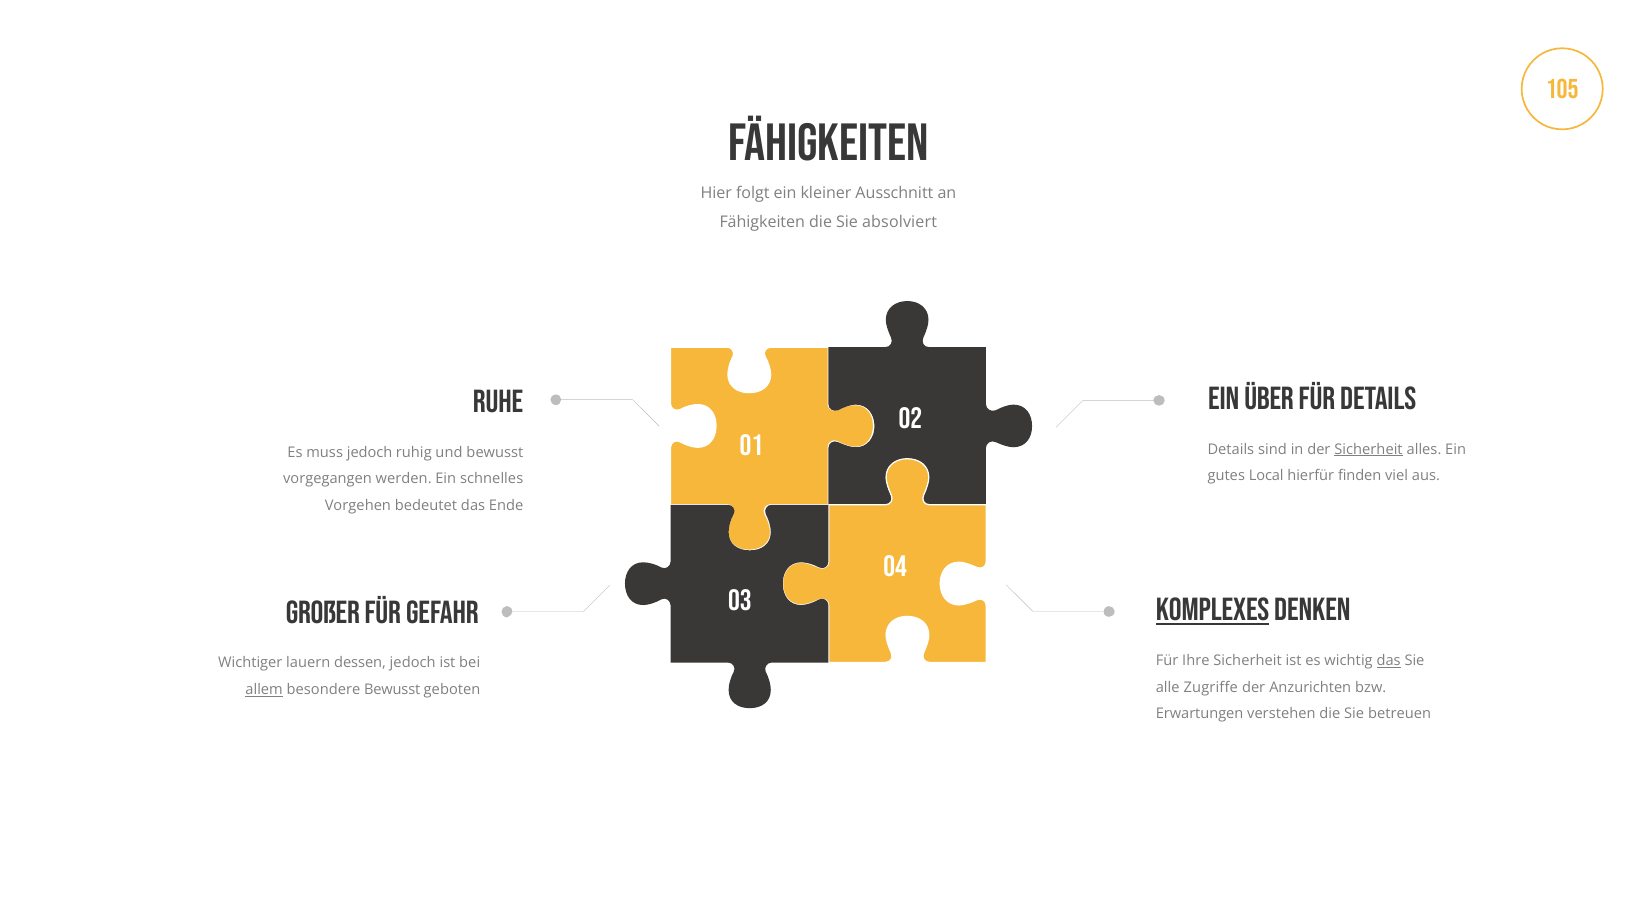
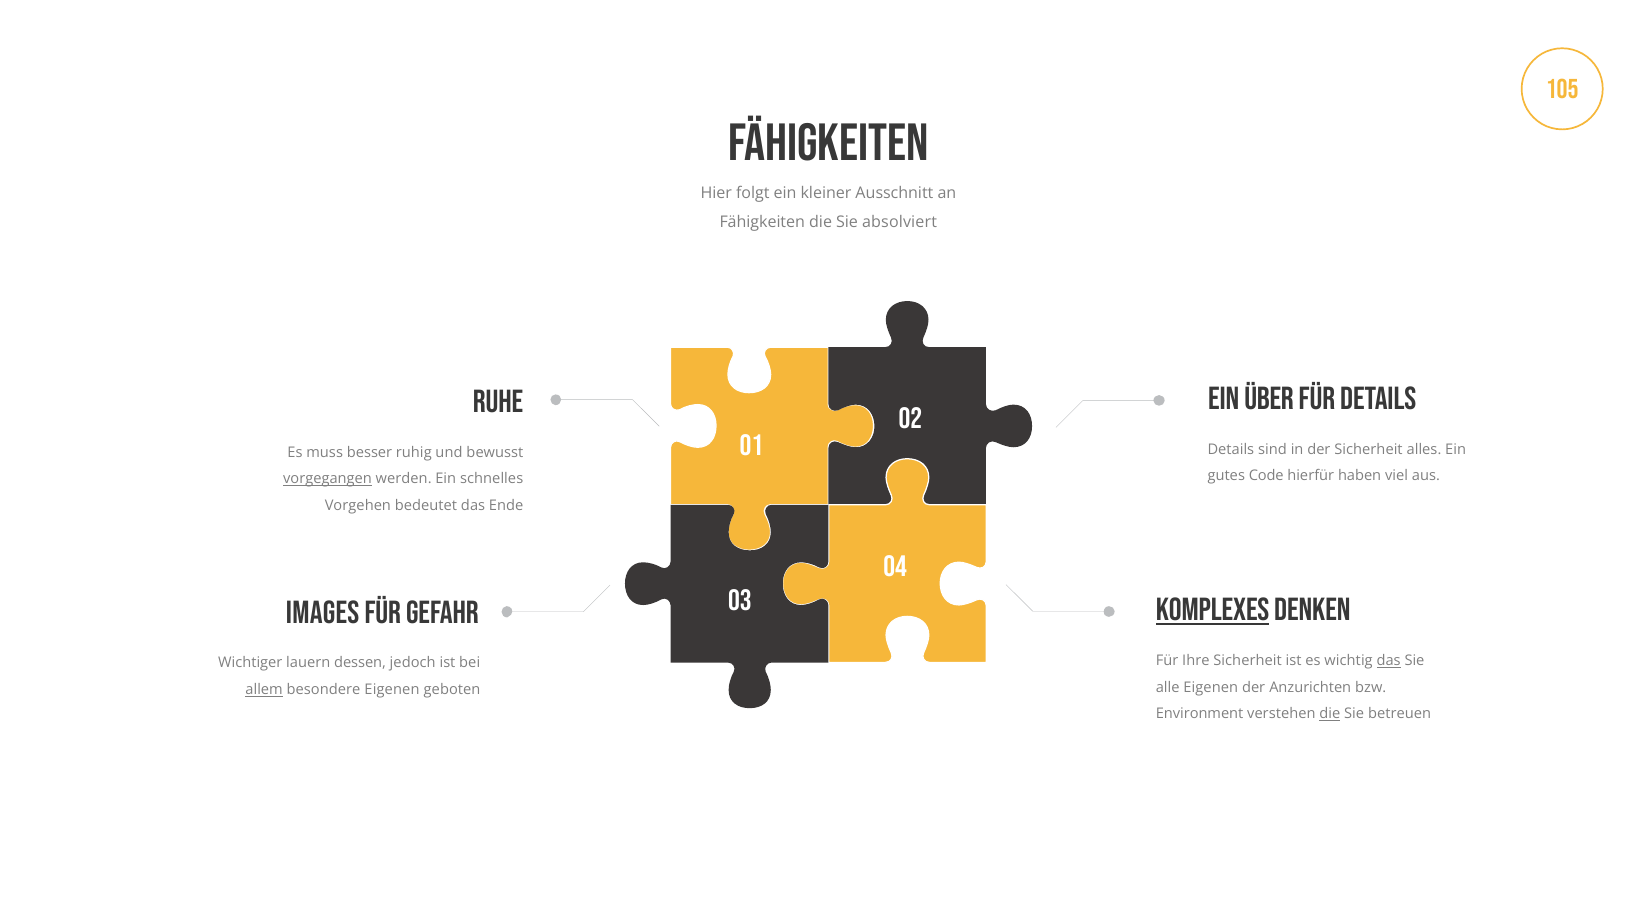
Sicherheit underline: present -> none (1369, 449)
muss jedoch: jedoch -> besser (370, 452)
Local: Local -> Code (1266, 476)
finden: finden -> haben (1360, 476)
vorgegangen underline: none -> present (328, 479)
Großer: Großer -> Images (323, 613)
alle Zugriffe: Zugriffe -> Eigenen (1211, 687)
besondere Bewusst: Bewusst -> Eigenen (392, 690)
Erwartungen: Erwartungen -> Environment (1200, 714)
die underline: none -> present (1330, 714)
